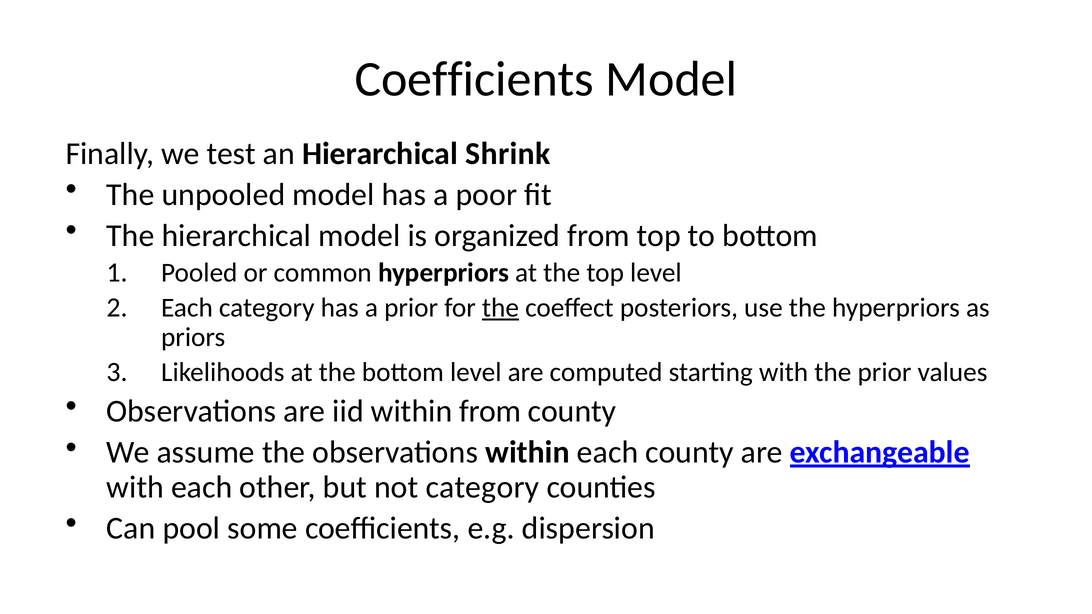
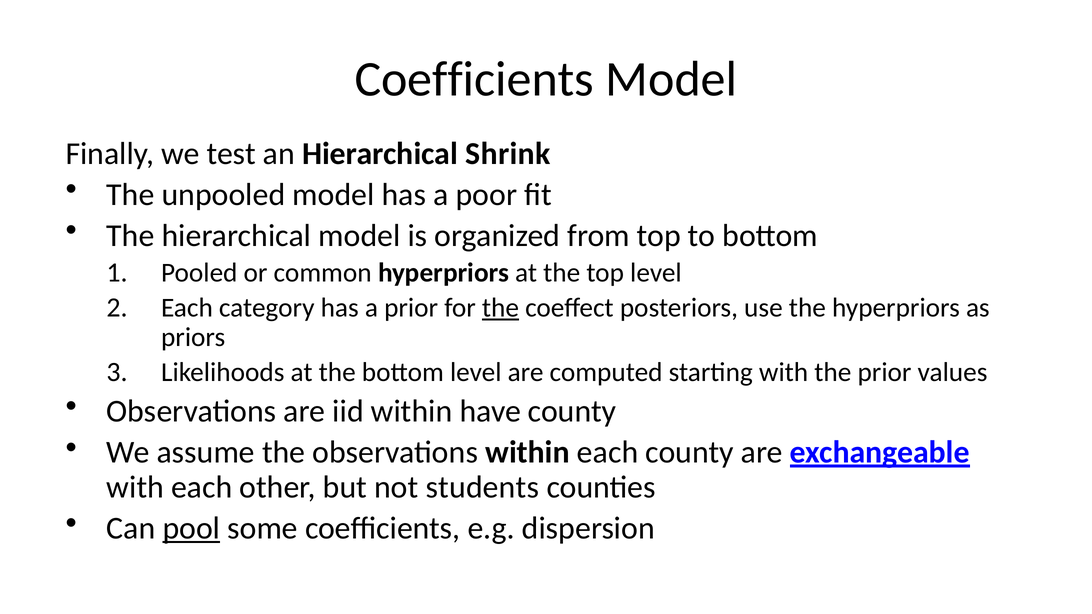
within from: from -> have (490, 412)
not category: category -> students (482, 488)
pool underline: none -> present (191, 529)
